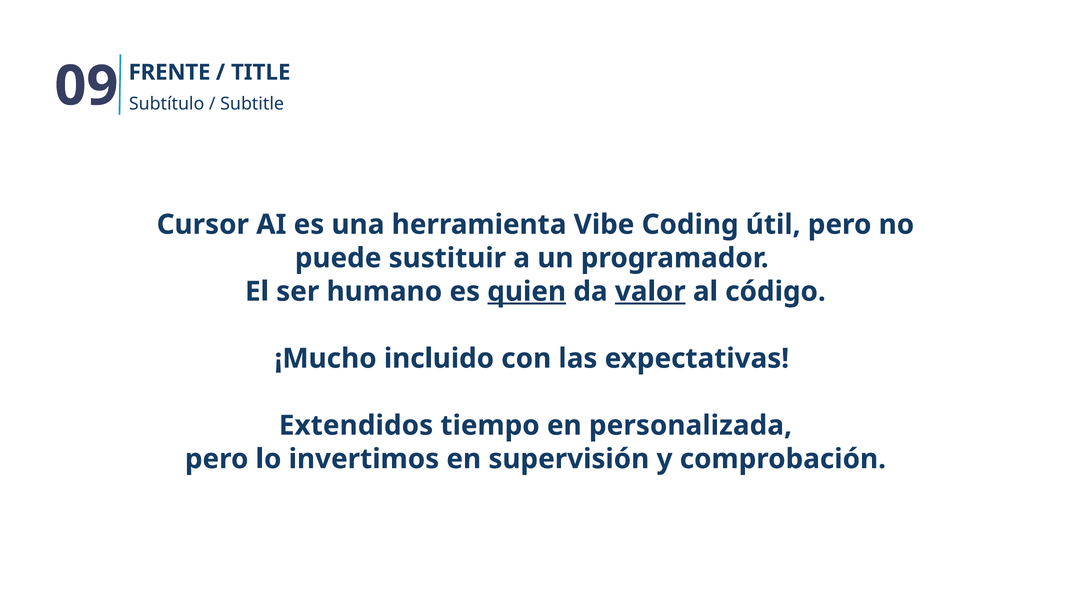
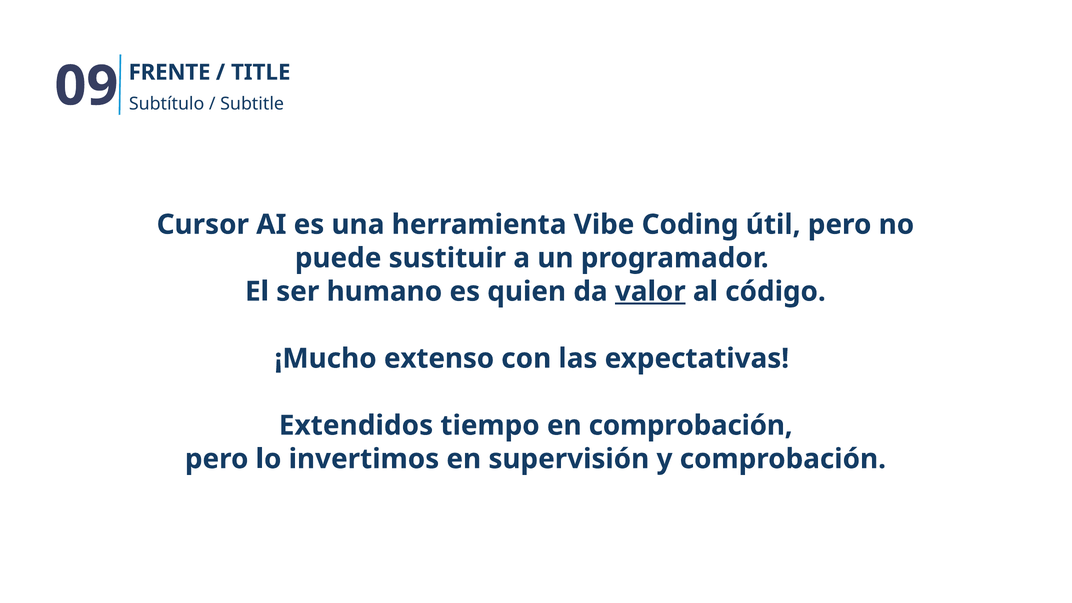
quien underline: present -> none (527, 292)
incluido: incluido -> extenso (439, 359)
en personalizada: personalizada -> comprobación (691, 425)
